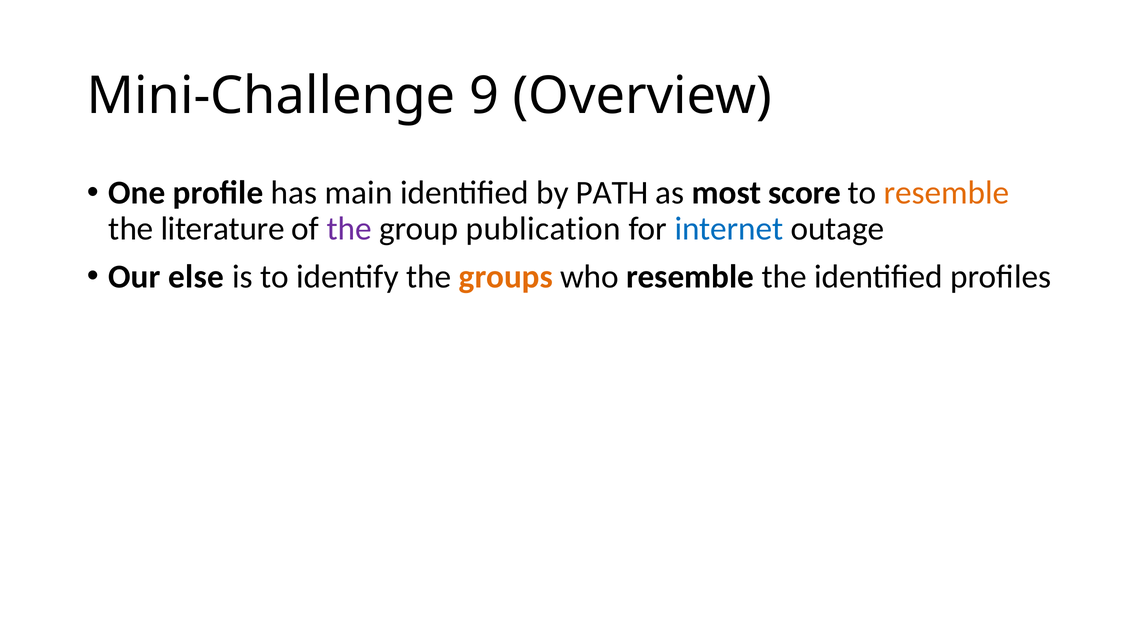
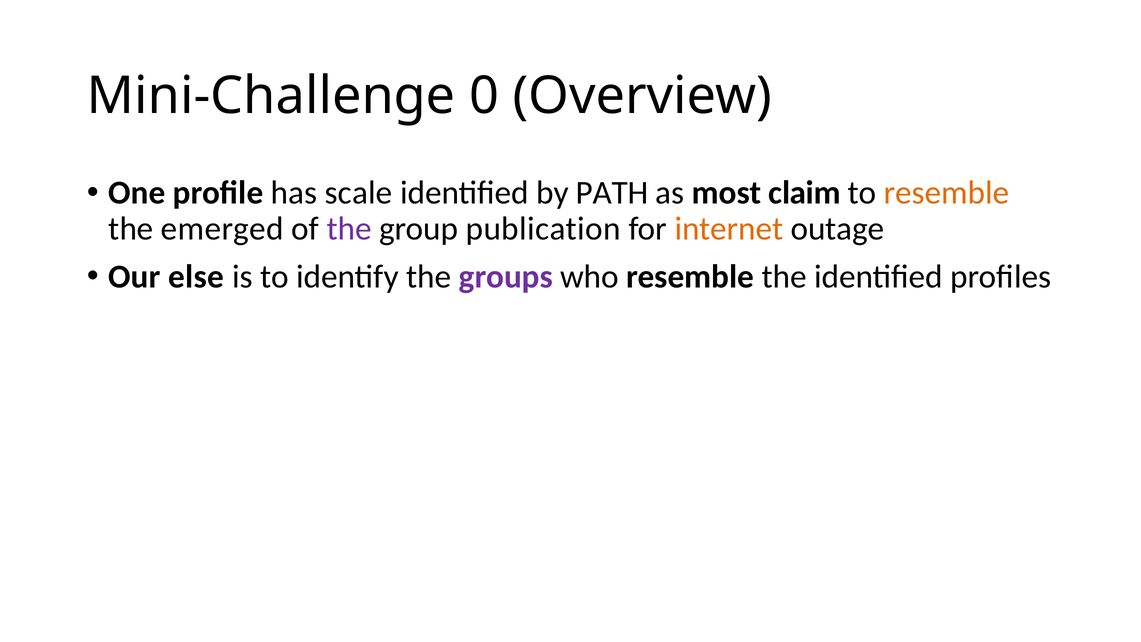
9: 9 -> 0 (484, 96)
main: main -> scale (359, 193)
score: score -> claim (805, 193)
literature: literature -> emerged (222, 229)
internet colour: blue -> orange (729, 229)
groups colour: orange -> purple (506, 277)
